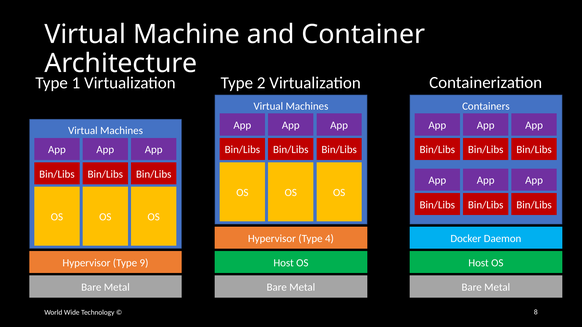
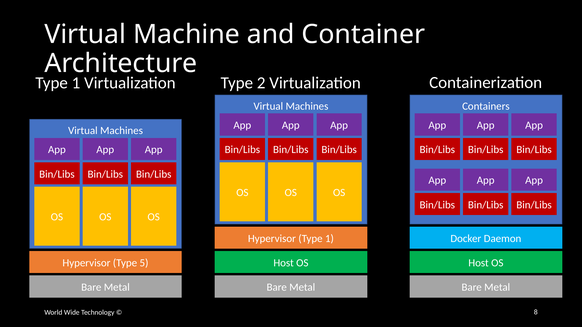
Hypervisor Type 4: 4 -> 1 (329, 239)
9: 9 -> 5 (144, 263)
